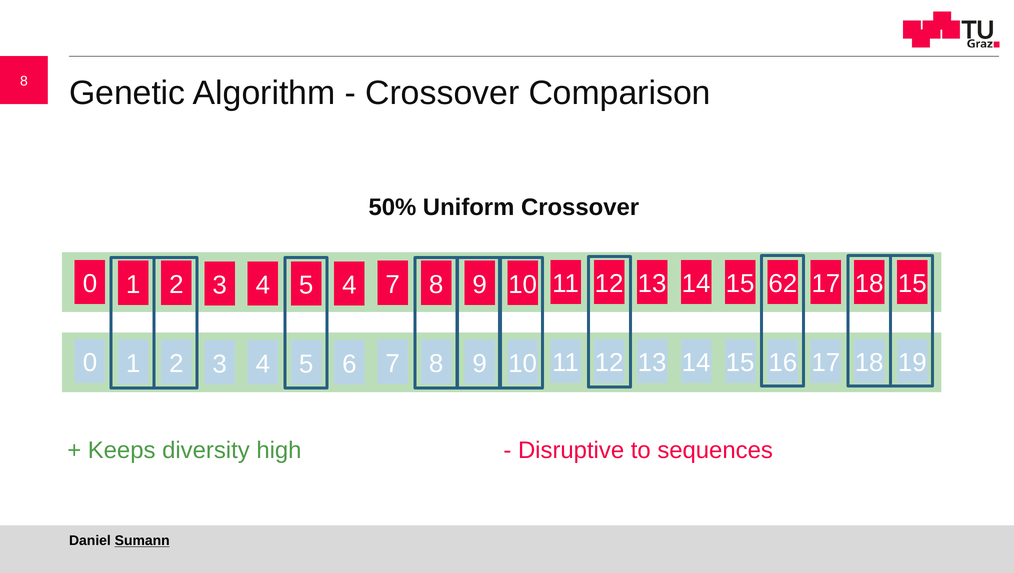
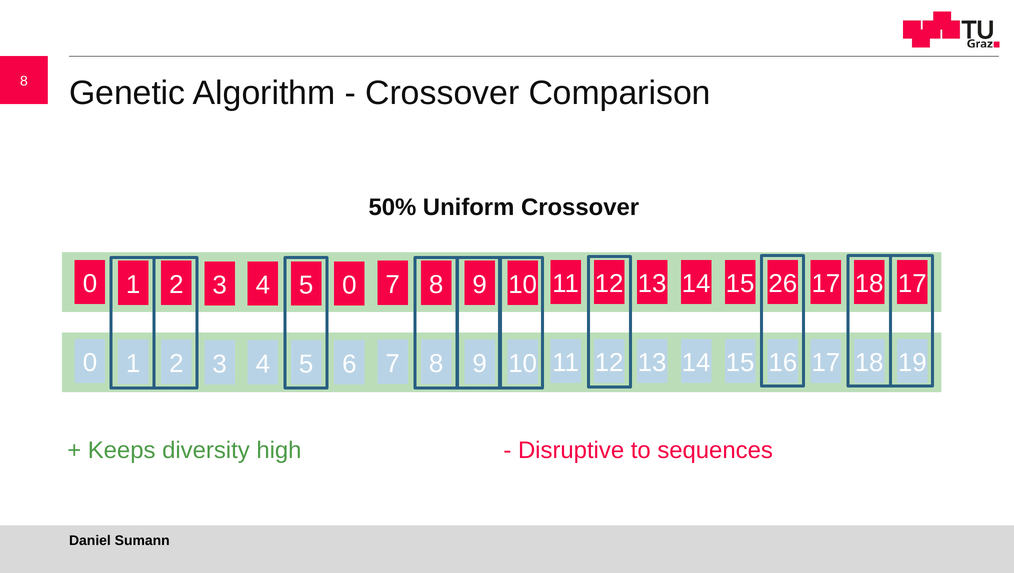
4 4: 4 -> 0 (349, 285)
62: 62 -> 26 (783, 284)
18 15: 15 -> 17 (912, 284)
Sumann underline: present -> none (142, 541)
